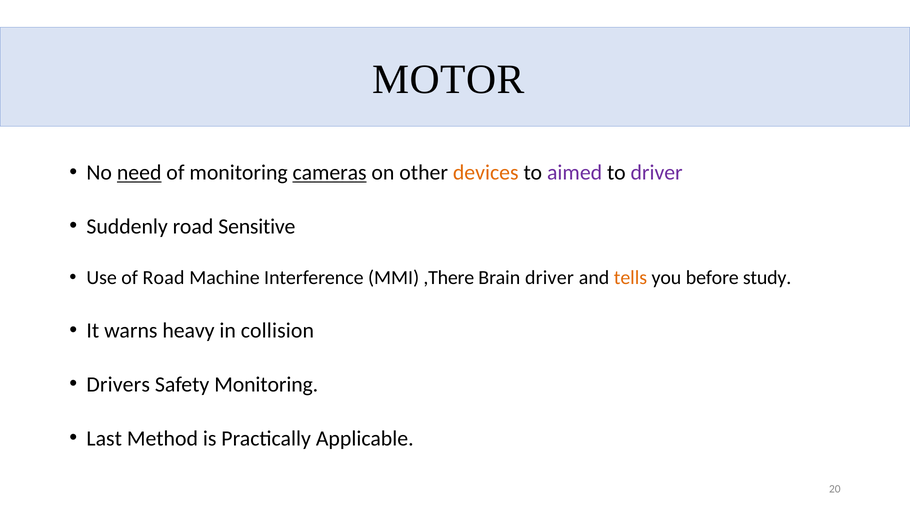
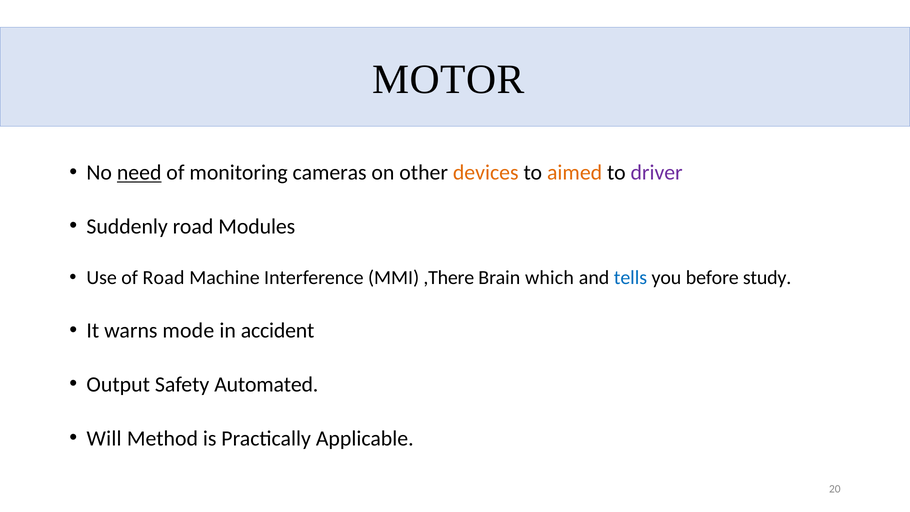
cameras underline: present -> none (330, 173)
aimed colour: purple -> orange (575, 173)
Sensitive: Sensitive -> Modules (257, 226)
Brain driver: driver -> which (549, 278)
tells colour: orange -> blue (630, 278)
heavy: heavy -> mode (188, 331)
collision: collision -> accident (278, 331)
Drivers: Drivers -> Output (118, 384)
Safety Monitoring: Monitoring -> Automated (266, 384)
Last: Last -> Will (104, 438)
